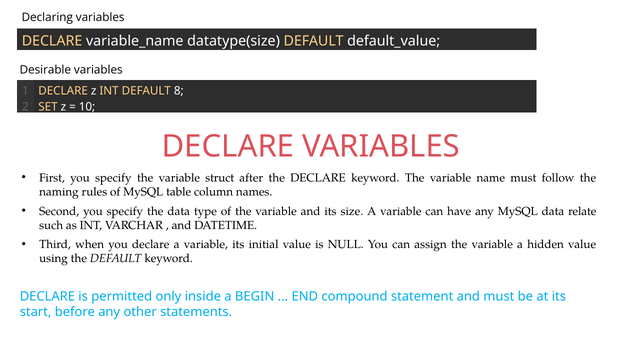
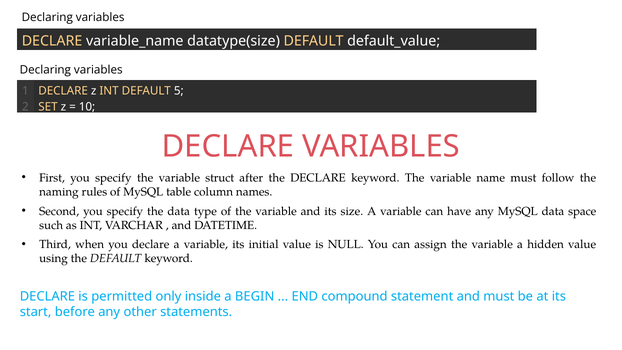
Desirable: Desirable -> Declaring (45, 70)
8: 8 -> 5 (179, 91)
relate: relate -> space (582, 211)
